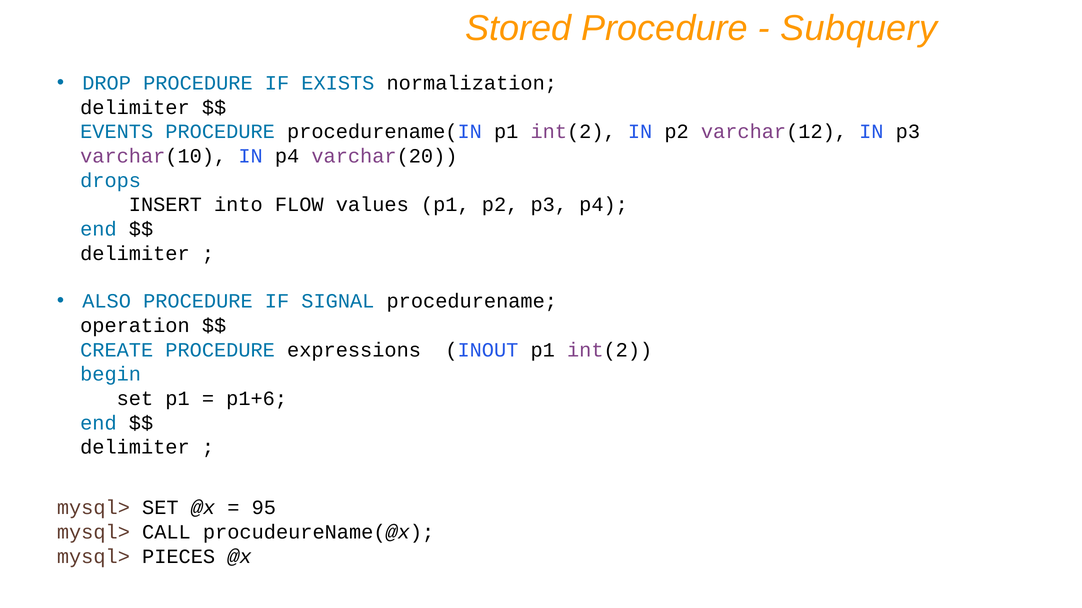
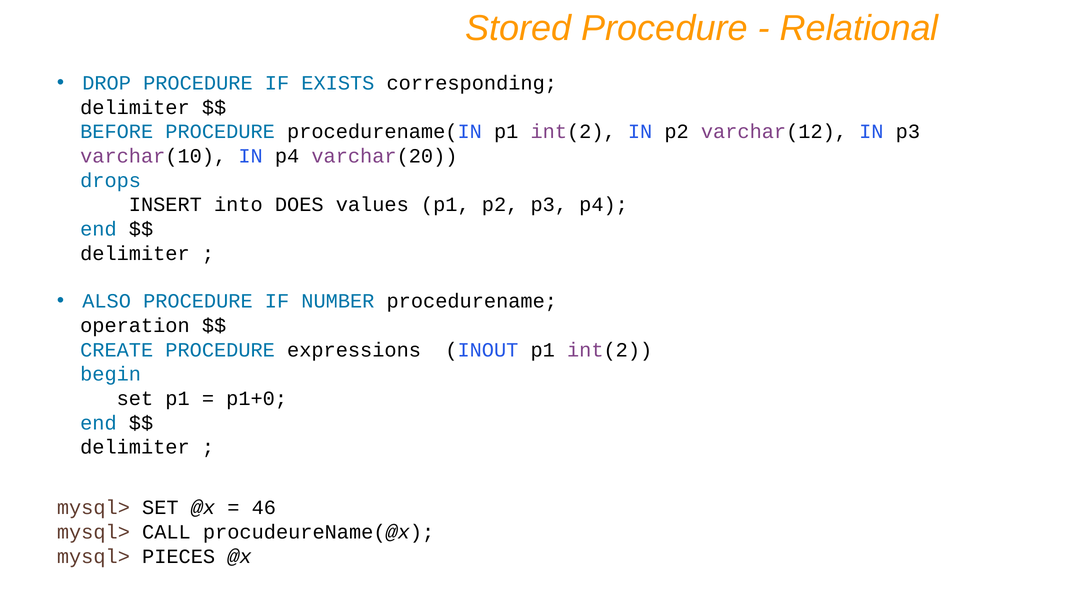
Subquery: Subquery -> Relational (859, 28)
normalization: normalization -> corresponding (472, 83)
EVENTS: EVENTS -> BEFORE (117, 132)
FLOW: FLOW -> DOES (299, 205)
SIGNAL: SIGNAL -> NUMBER (338, 302)
p1+6: p1+6 -> p1+0 (257, 399)
95: 95 -> 46 (264, 508)
